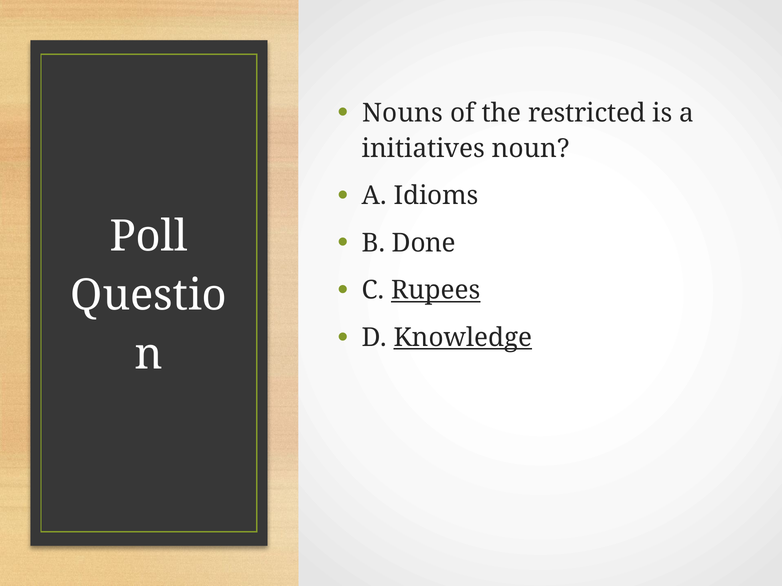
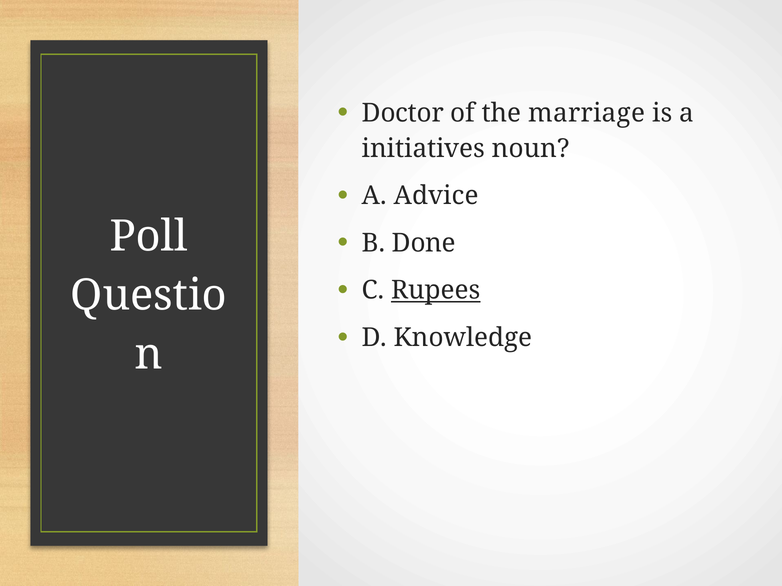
Nouns: Nouns -> Doctor (403, 113)
restricted: restricted -> marriage (587, 113)
Idioms: Idioms -> Advice (436, 196)
Knowledge underline: present -> none (463, 338)
